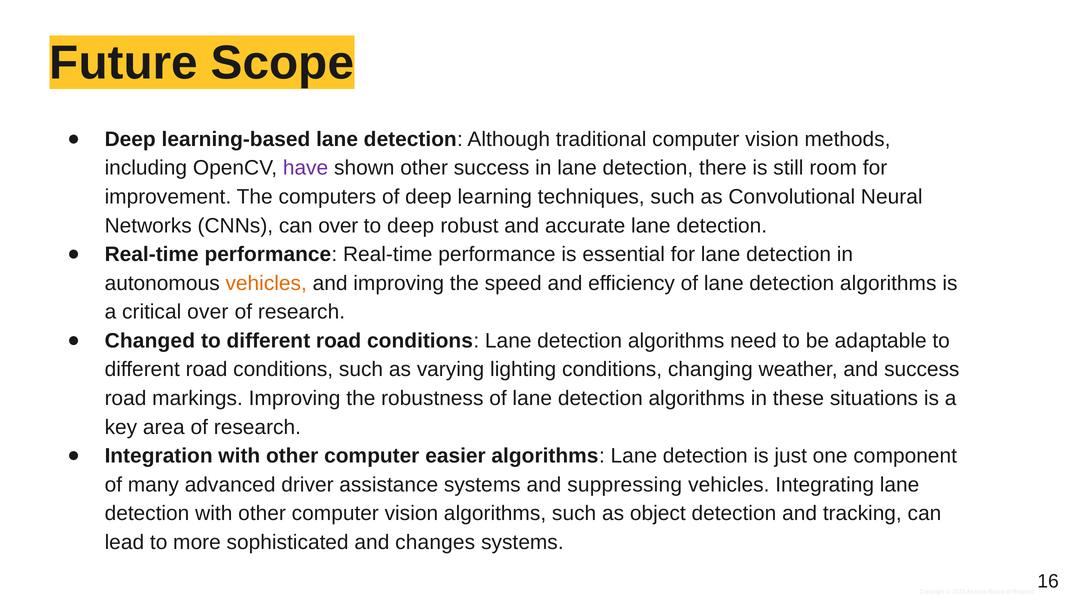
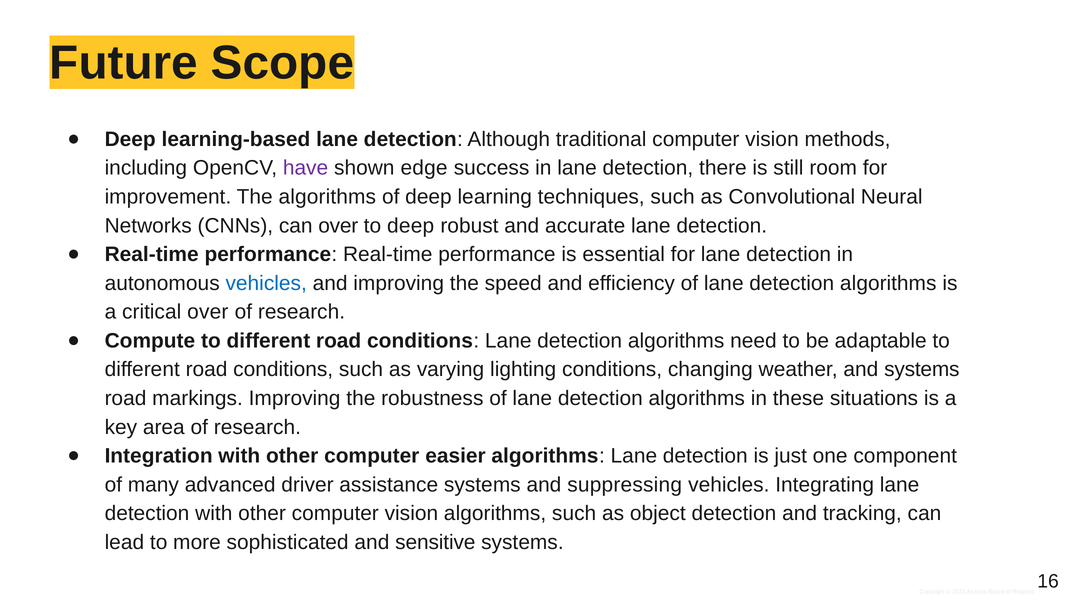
shown other: other -> edge (424, 168)
The computers: computers -> algorithms (327, 197)
vehicles colour: orange -> blue (266, 283)
Changed: Changed -> Compute (150, 341)
and success: success -> systems (922, 370)
changes: changes -> sensitive (435, 542)
